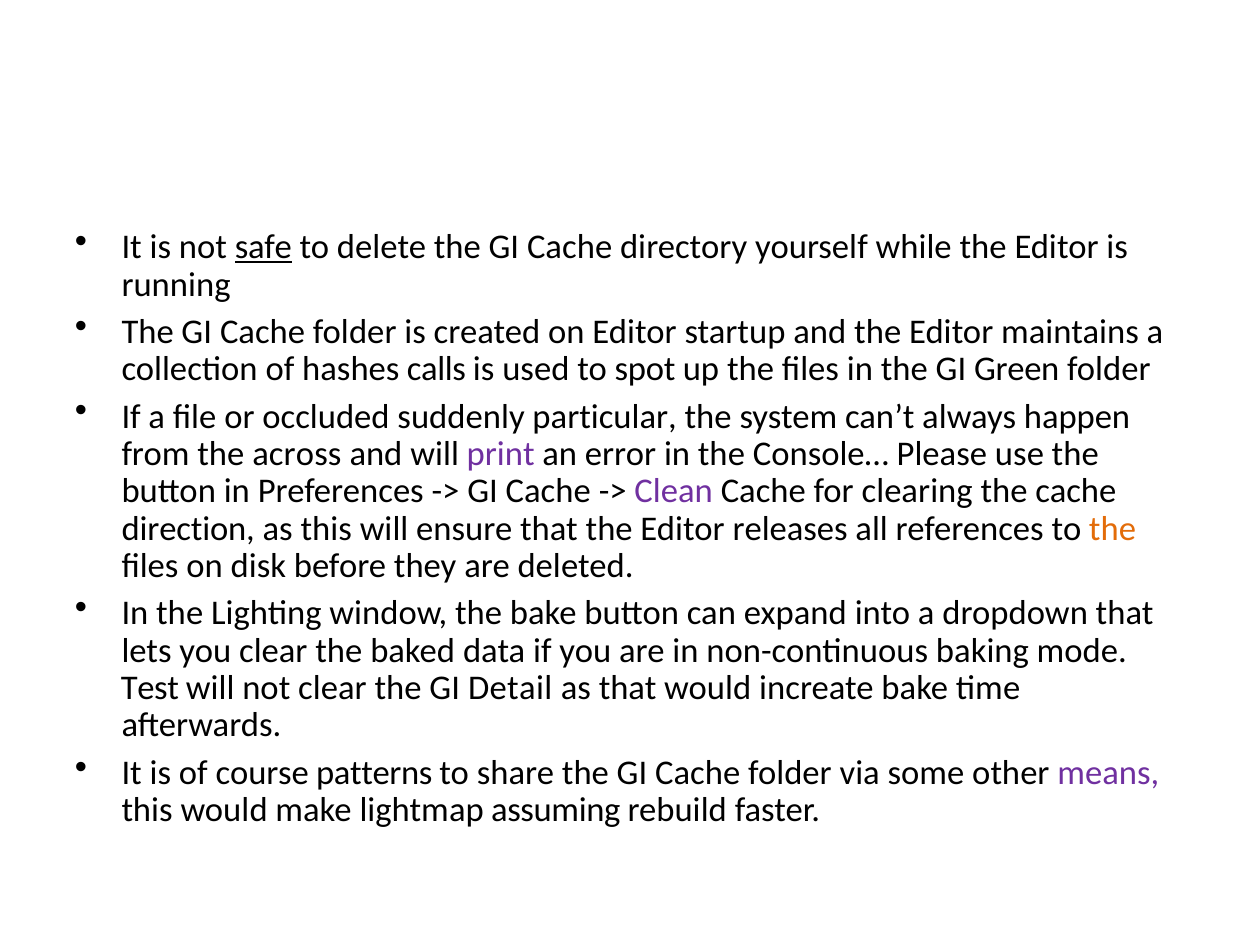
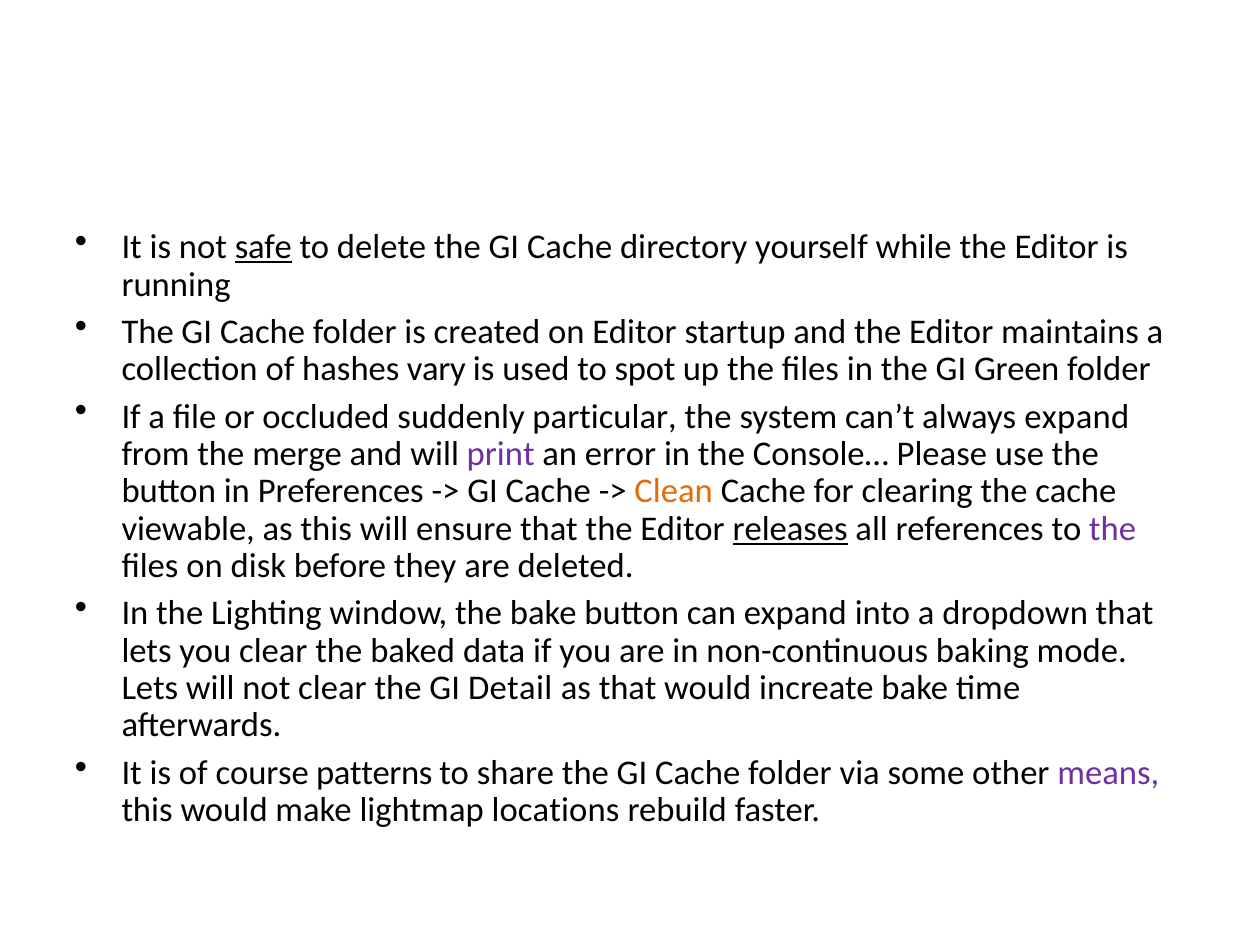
calls: calls -> vary (436, 370)
always happen: happen -> expand (1077, 417)
across: across -> merge (297, 454)
Clean colour: purple -> orange (674, 492)
direction: direction -> viewable (188, 529)
releases underline: none -> present (790, 529)
the colour: orange -> purple (1113, 529)
Test: Test -> Lets (150, 689)
assuming: assuming -> locations (556, 811)
